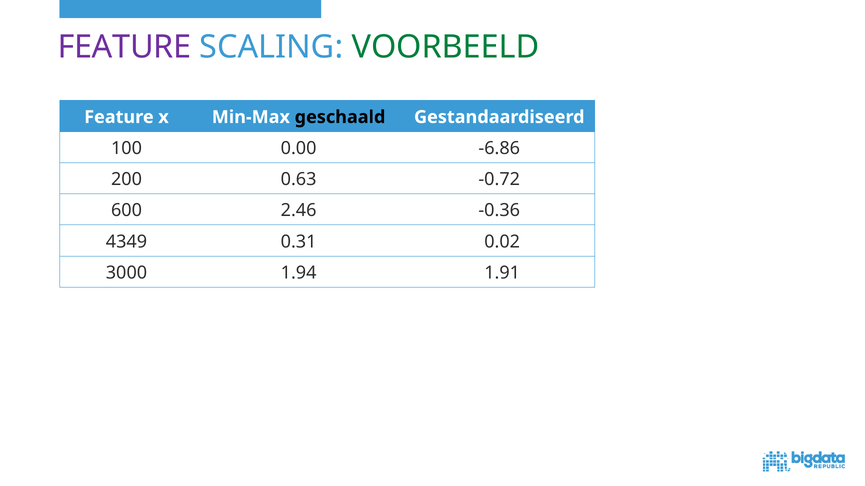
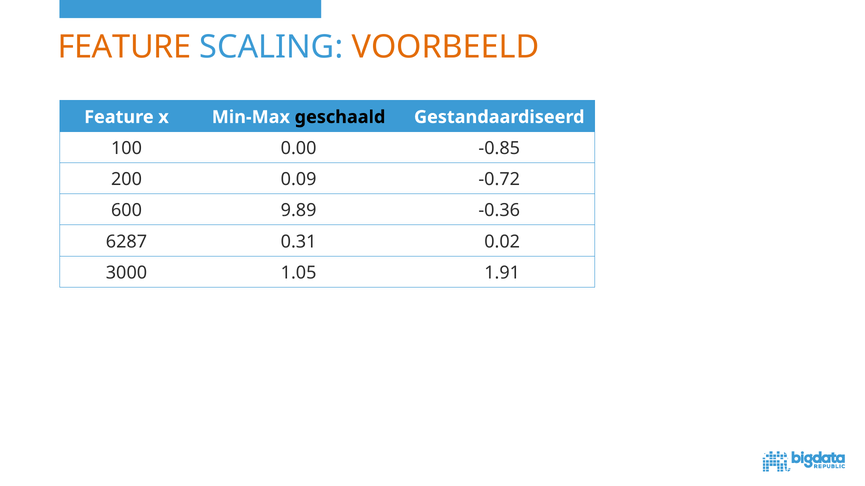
FEATURE colour: purple -> orange (124, 47)
VOORBEELD colour: green -> orange (446, 47)
-6.86: -6.86 -> -0.85 (499, 148)
0.63: 0.63 -> 0.09 (299, 180)
2.46: 2.46 -> 9.89 (299, 211)
4349: 4349 -> 6287 (126, 242)
1.94: 1.94 -> 1.05 (299, 273)
